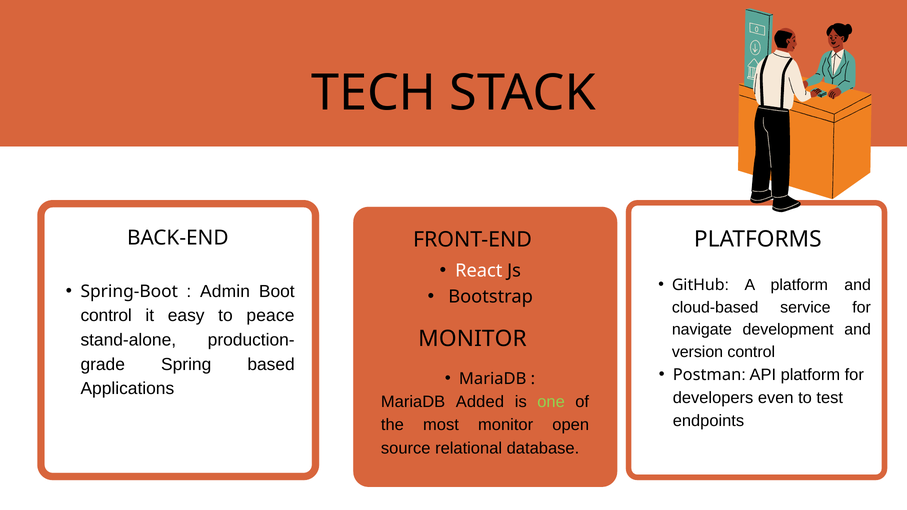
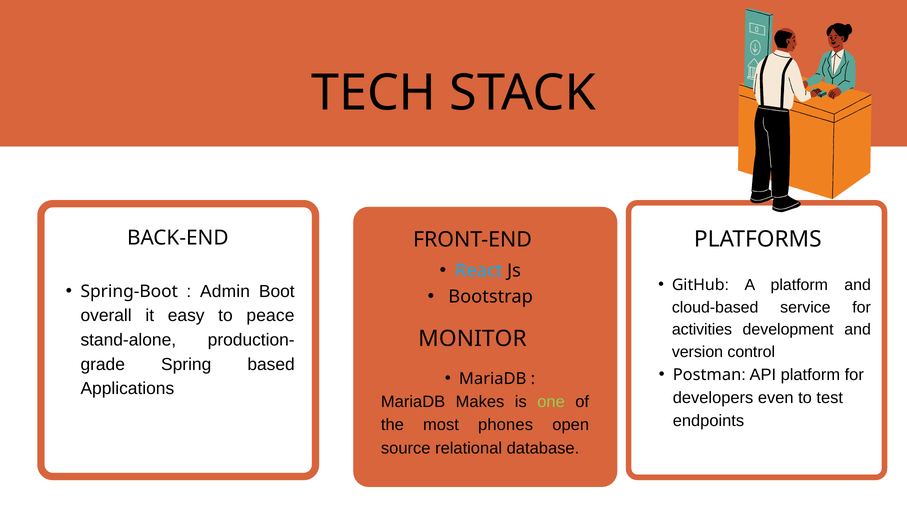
React colour: white -> light blue (479, 271)
control: control -> overall (106, 316)
navigate: navigate -> activities (702, 330)
Added: Added -> Makes (480, 402)
most monitor: monitor -> phones (506, 425)
